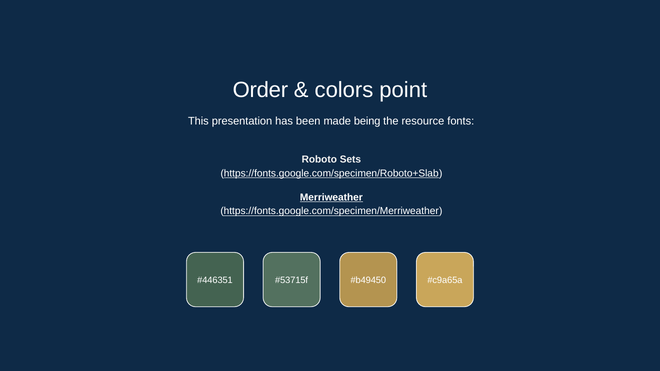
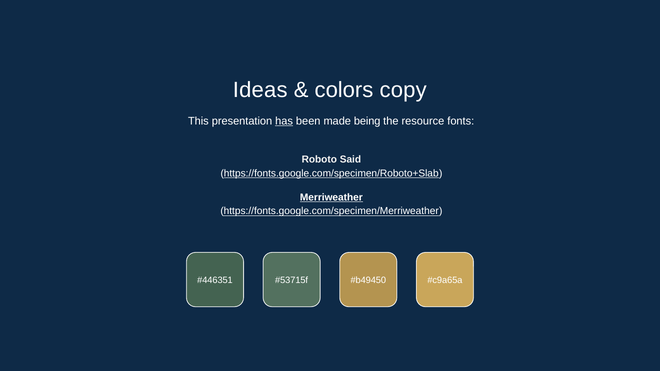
Order: Order -> Ideas (260, 90)
point: point -> copy (403, 90)
has underline: none -> present (284, 121)
Sets: Sets -> Said (350, 159)
